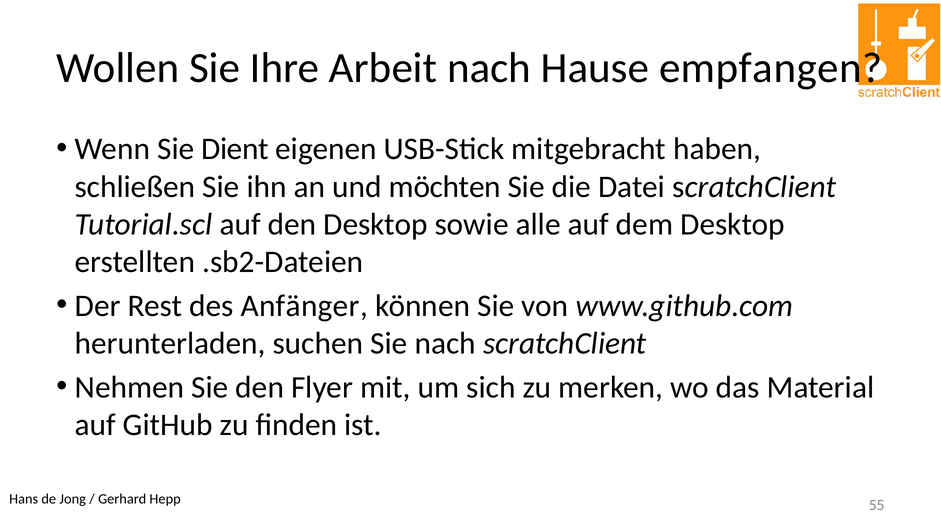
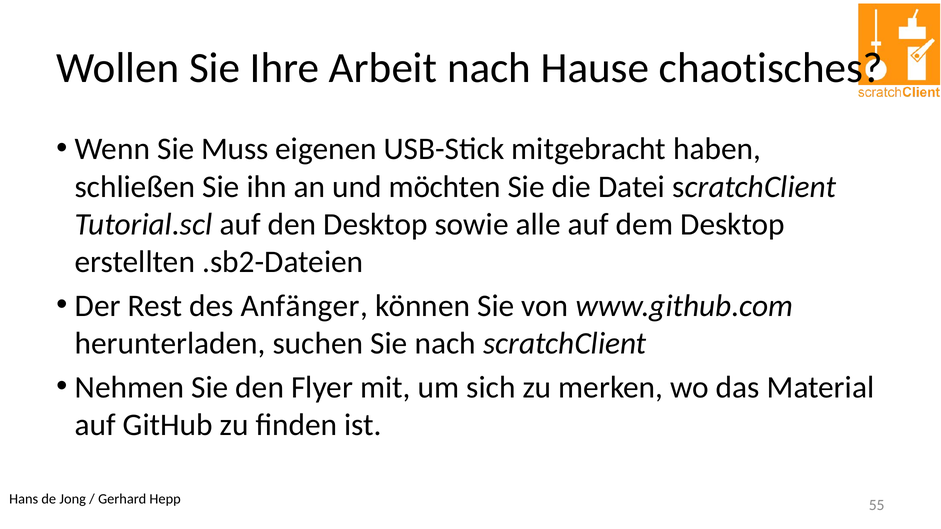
empfangen: empfangen -> chaotisches (771, 68)
Dient: Dient -> Muss (235, 149)
